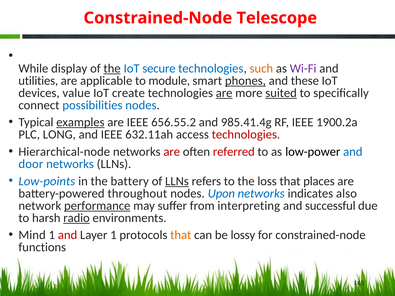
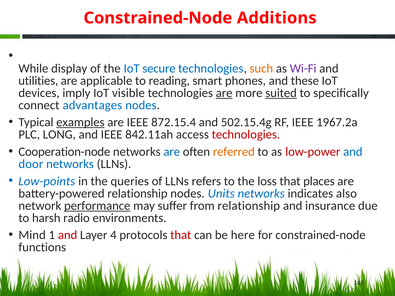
Telescope: Telescope -> Additions (277, 18)
the underline: present -> none (112, 68)
module: module -> reading (169, 81)
phones underline: present -> none (245, 81)
value: value -> imply (76, 93)
create: create -> visible (128, 93)
possibilities: possibilities -> advantages (92, 105)
656.55.2: 656.55.2 -> 872.15.4 (174, 122)
985.41.4g: 985.41.4g -> 502.15.4g (246, 122)
1900.2a: 1900.2a -> 1967.2a (337, 122)
632.11ah: 632.11ah -> 842.11ah (149, 135)
Hierarchical-node: Hierarchical-node -> Cooperation-node (64, 152)
are colour: red -> blue (172, 152)
referred colour: red -> orange (234, 152)
low-power colour: black -> red (313, 152)
battery: battery -> queries (130, 181)
LLNs underline: present -> none (177, 181)
battery-powered throughout: throughout -> relationship (137, 194)
Upon: Upon -> Units (221, 194)
from interpreting: interpreting -> relationship (249, 206)
successful: successful -> insurance (330, 206)
radio underline: present -> none (77, 218)
Layer 1: 1 -> 4 (113, 235)
that colour: orange -> red (181, 235)
lossy: lossy -> here (243, 235)
